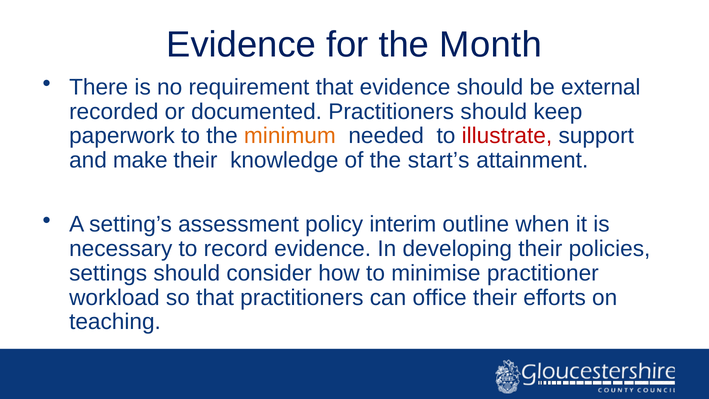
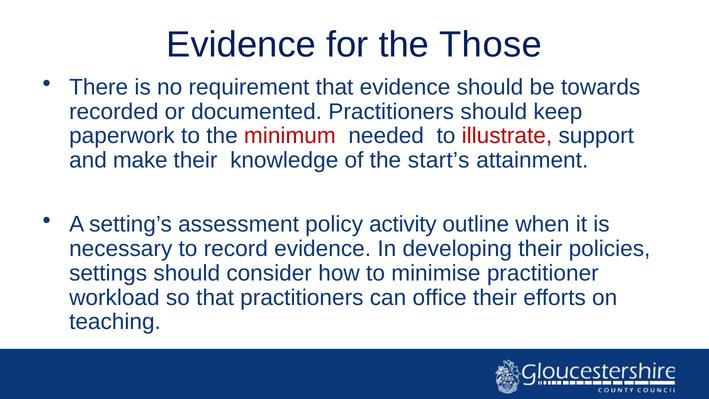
Month: Month -> Those (491, 45)
external: external -> towards (601, 87)
minimum colour: orange -> red (290, 136)
interim: interim -> activity (403, 224)
